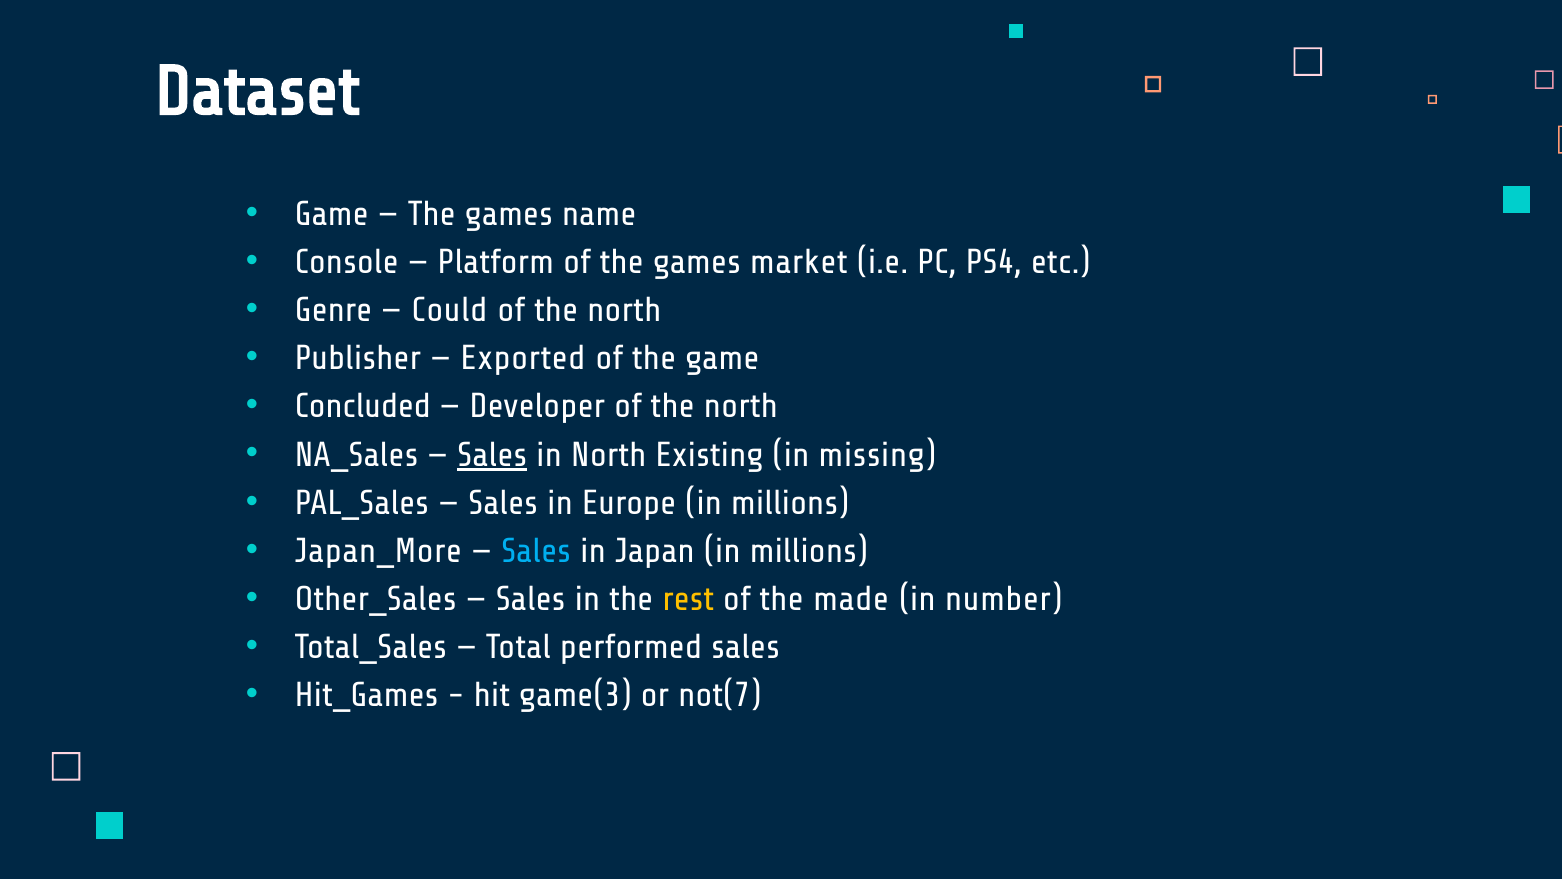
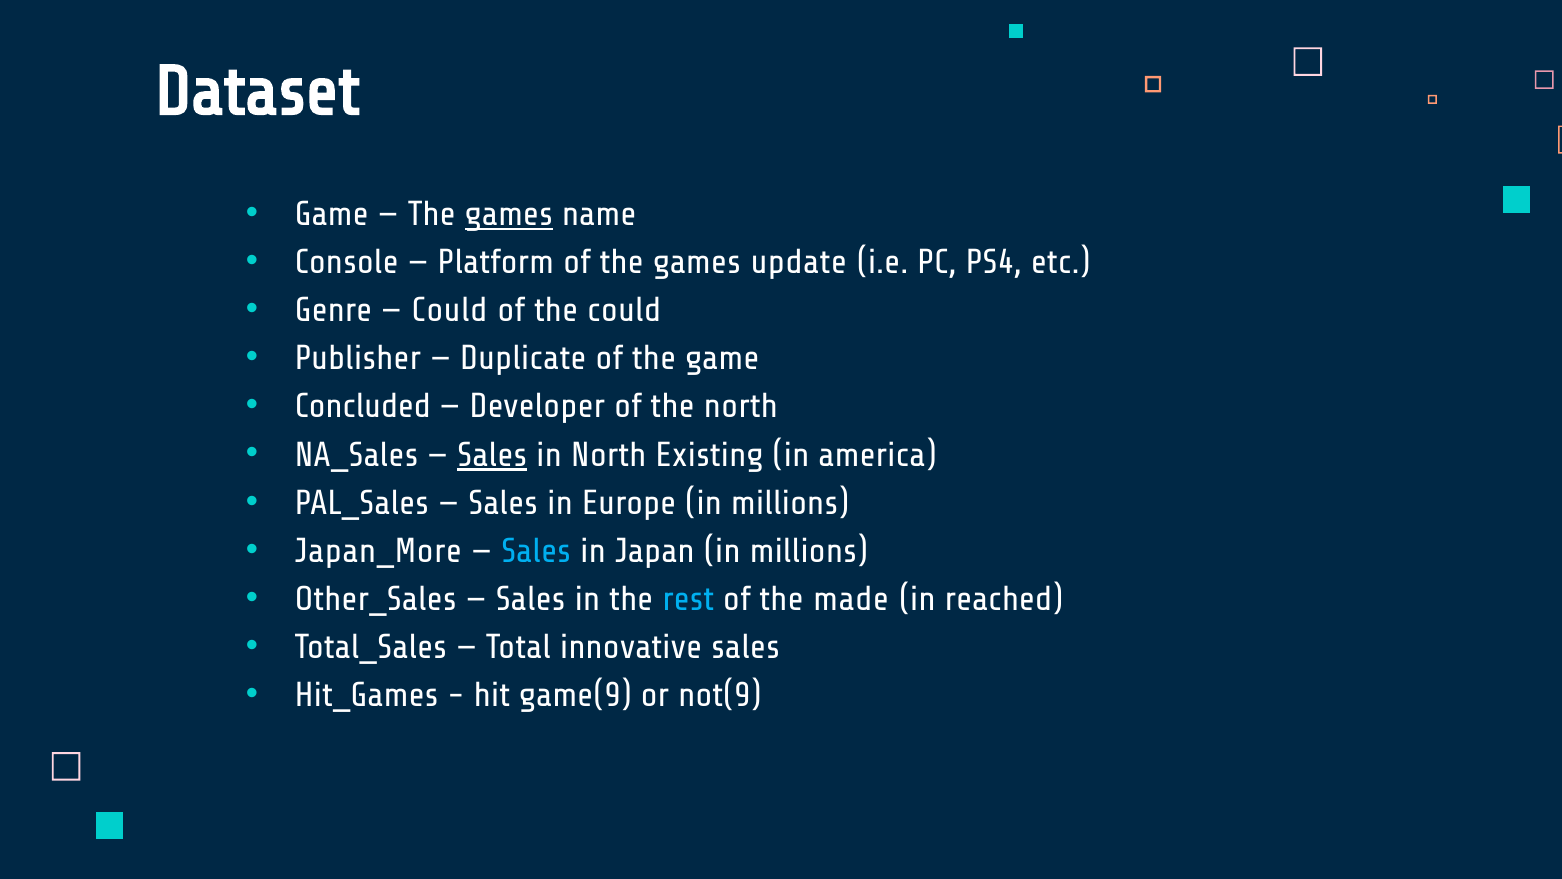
games underline: none -> present (509, 214)
market: market -> update (799, 262)
north: north -> could (624, 310)
Exported: Exported -> Duplicate (523, 358)
missing: missing -> america (877, 454)
rest colour: yellow -> light blue (688, 599)
number: number -> reached (1004, 599)
performed: performed -> innovative (631, 647)
game(3: game(3 -> game(9 (575, 695)
not(7: not(7 -> not(9 (720, 695)
